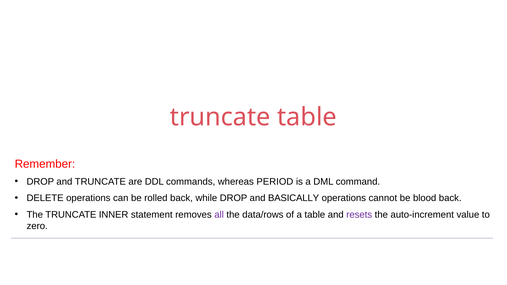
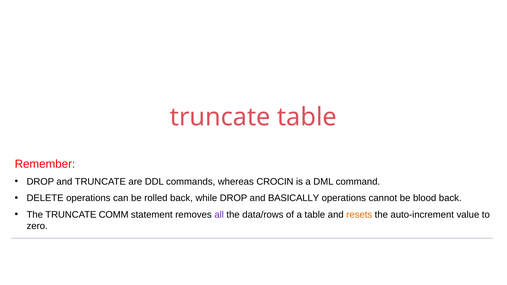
PERIOD: PERIOD -> CROCIN (275, 182)
INNER: INNER -> COMM (114, 215)
resets colour: purple -> orange (359, 215)
